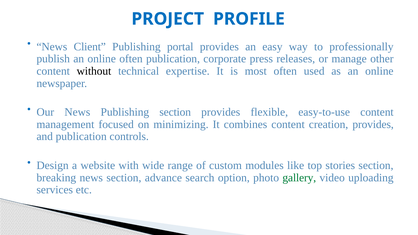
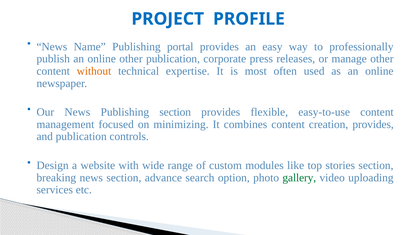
Client: Client -> Name (90, 47)
online often: often -> other (131, 59)
without colour: black -> orange (94, 71)
